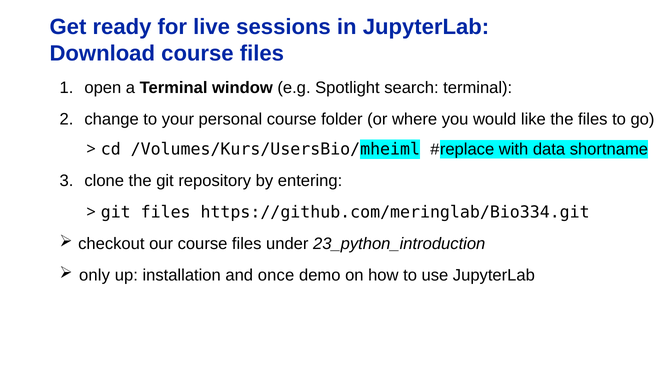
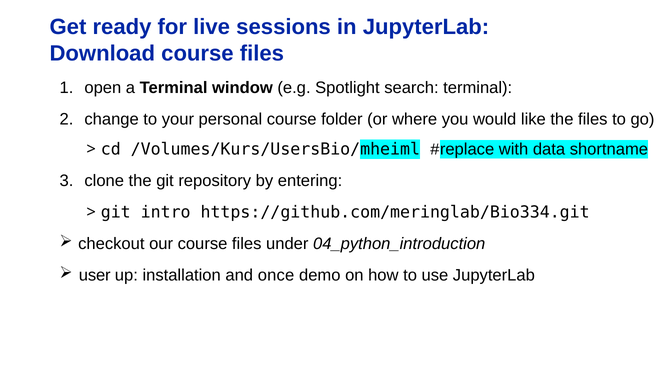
git files: files -> intro (166, 212)
23_python_introduction: 23_python_introduction -> 04_python_introduction (399, 244)
only: only -> user (95, 275)
